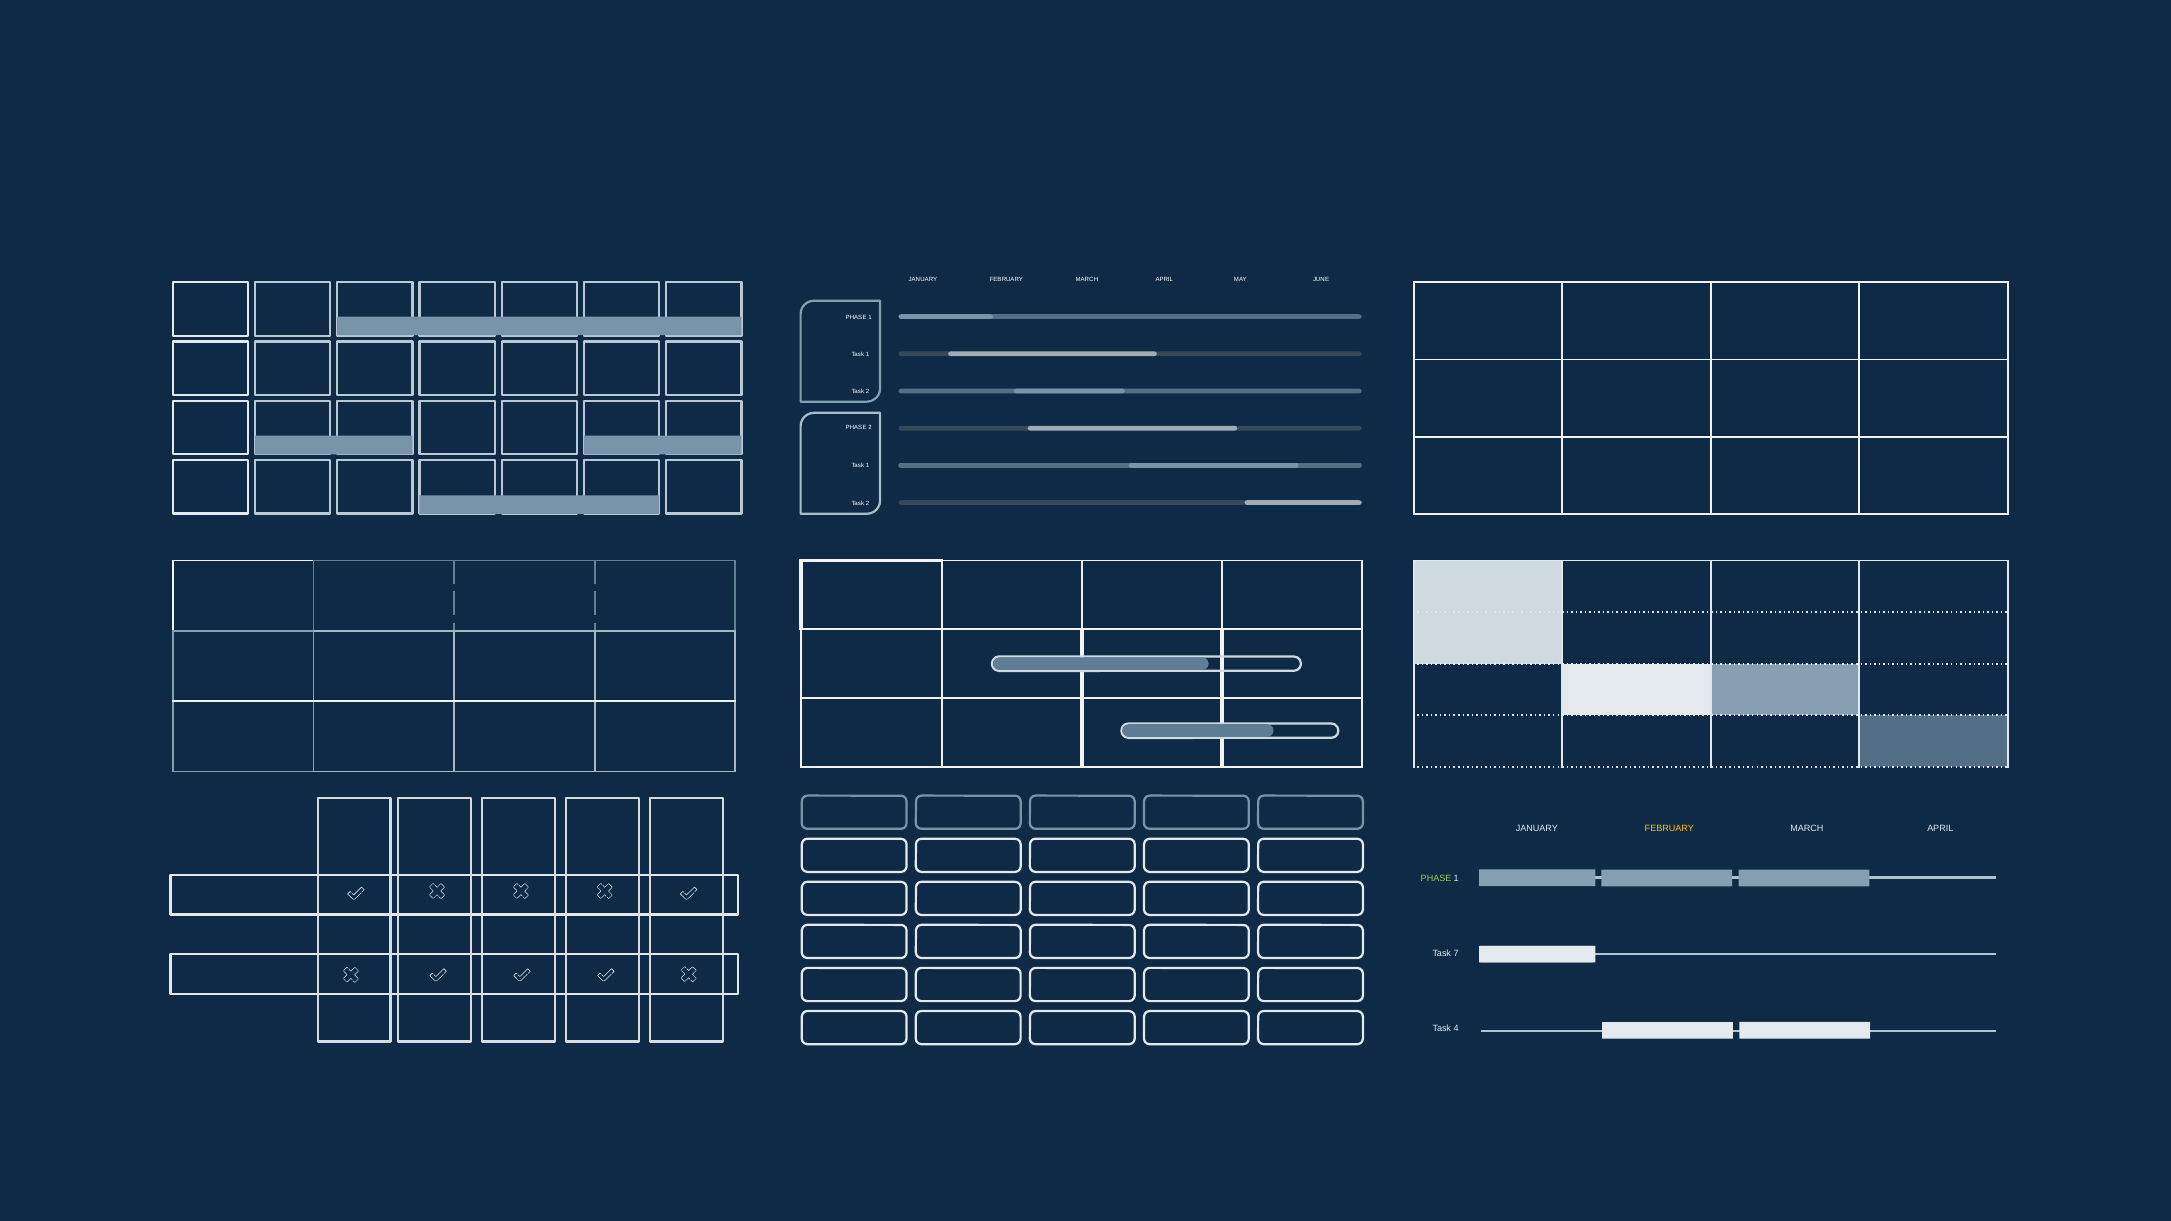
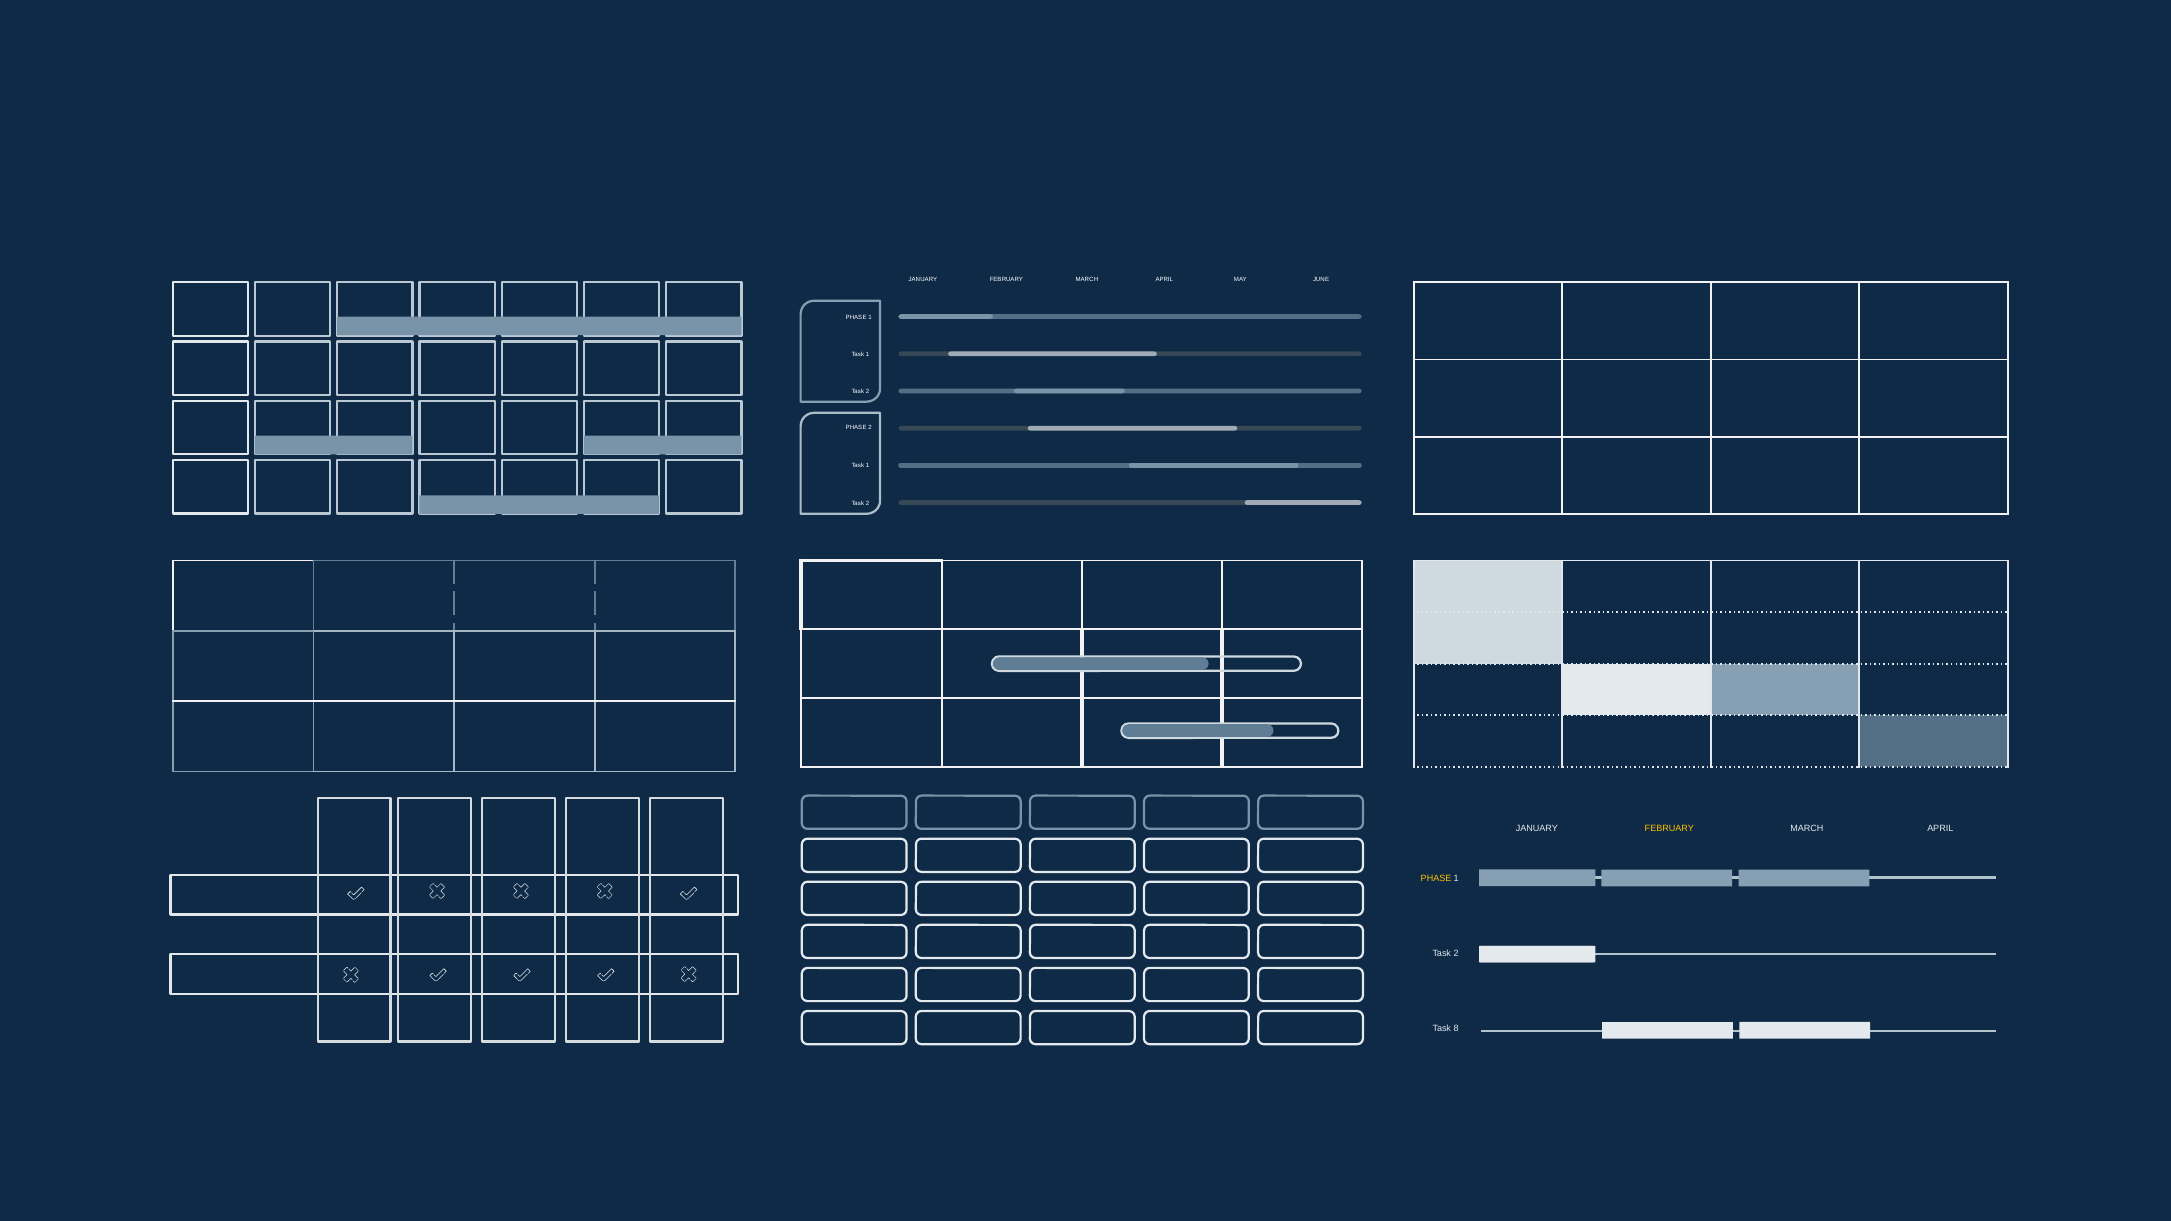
PHASE colour: light green -> yellow (1436, 878)
7: 7 -> 2 (1456, 953)
4: 4 -> 8 (1456, 1028)
